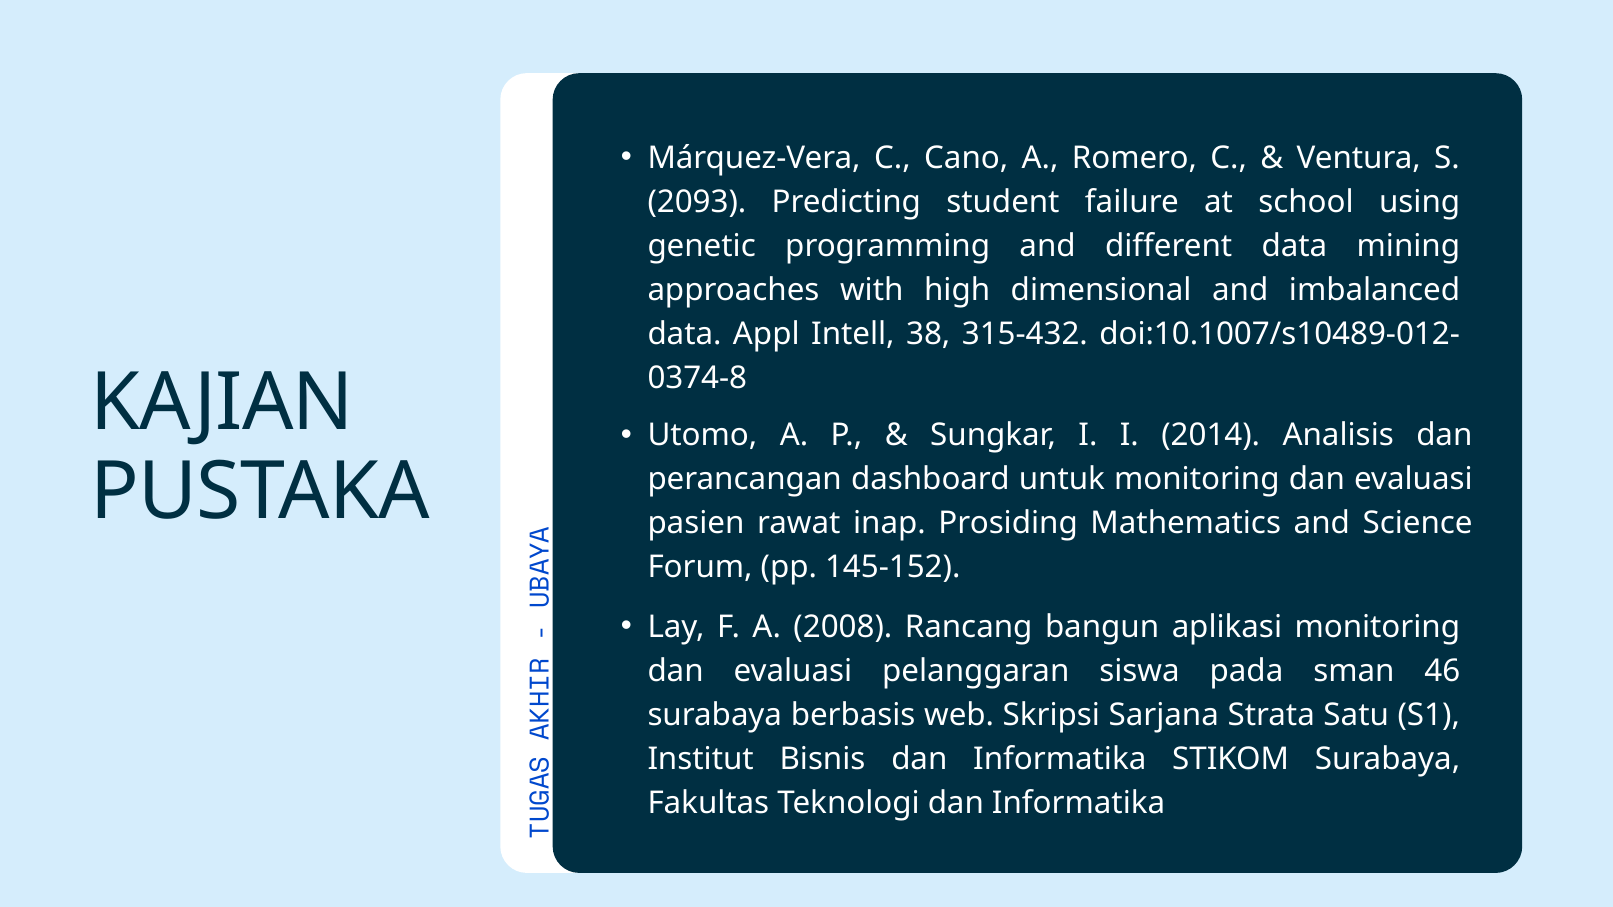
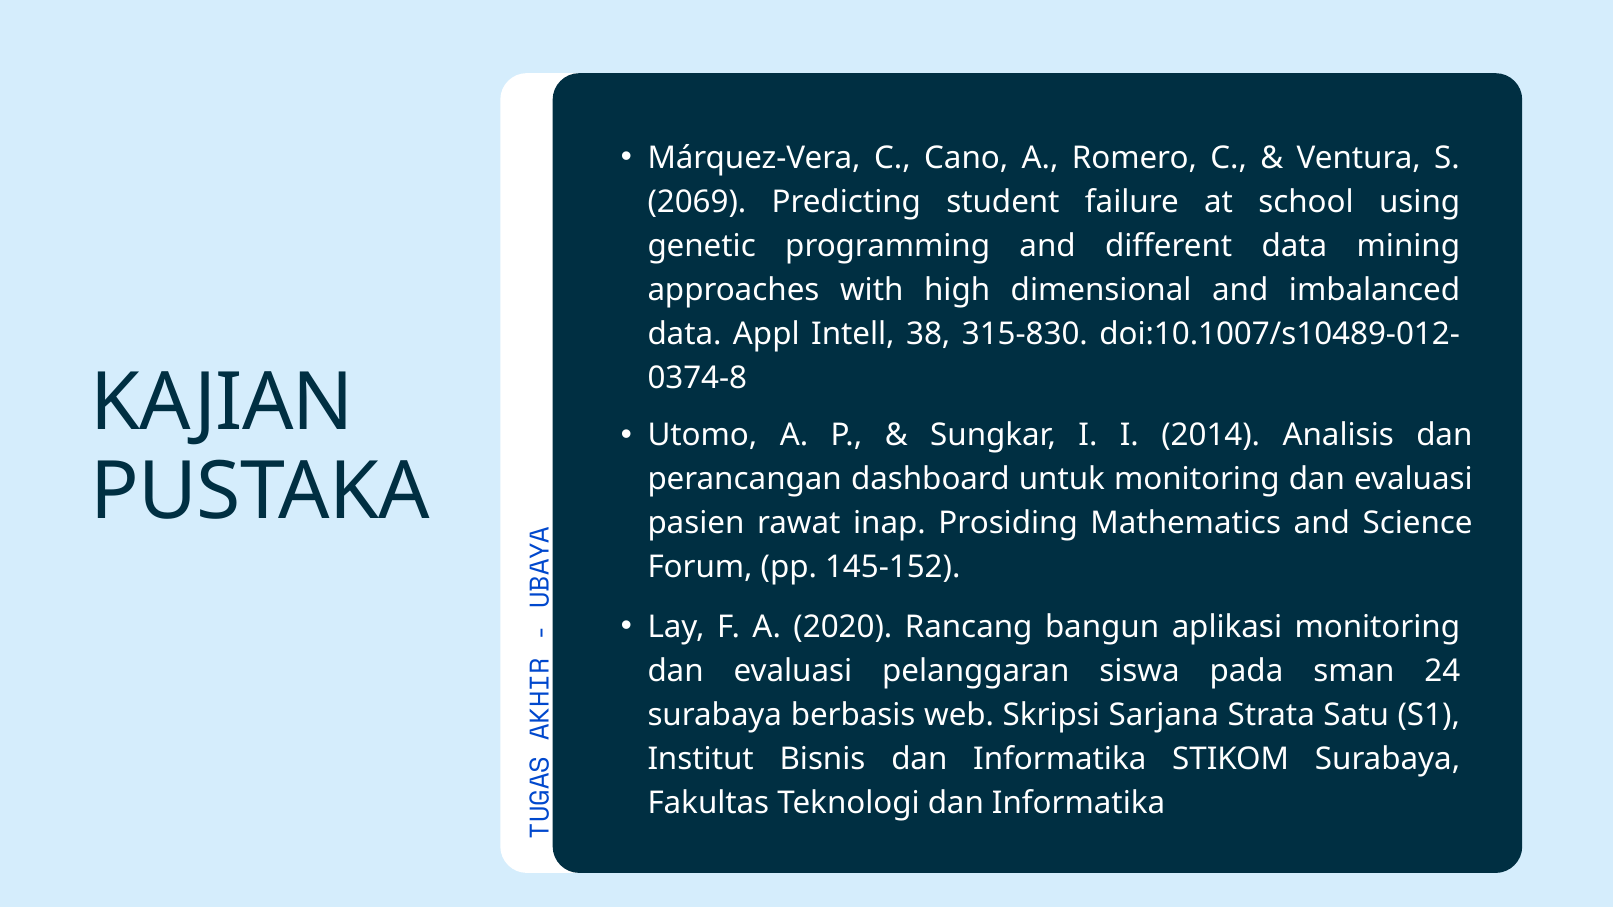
2093: 2093 -> 2069 (697, 202)
315-432: 315-432 -> 315-830 (1025, 334)
2008: 2008 -> 2020 (843, 628)
46: 46 -> 24 (1442, 671)
